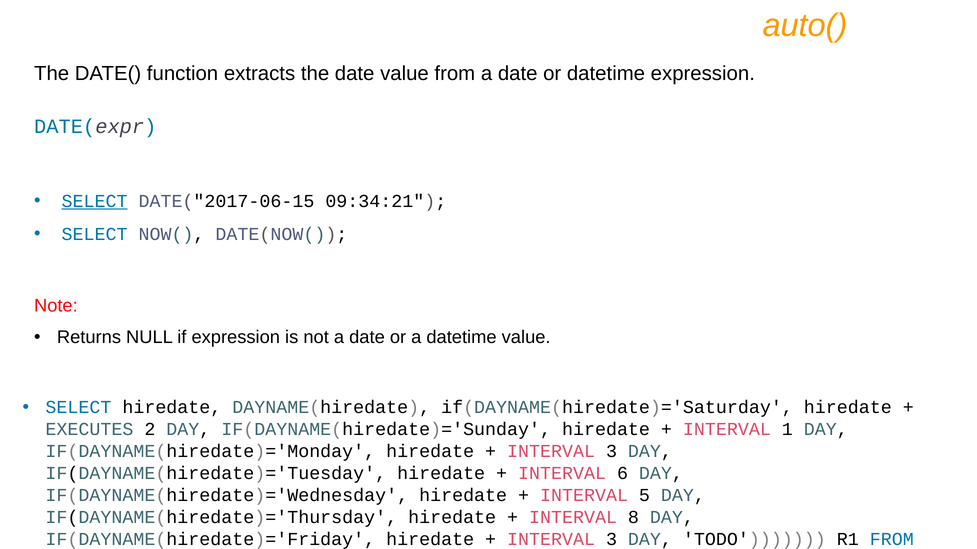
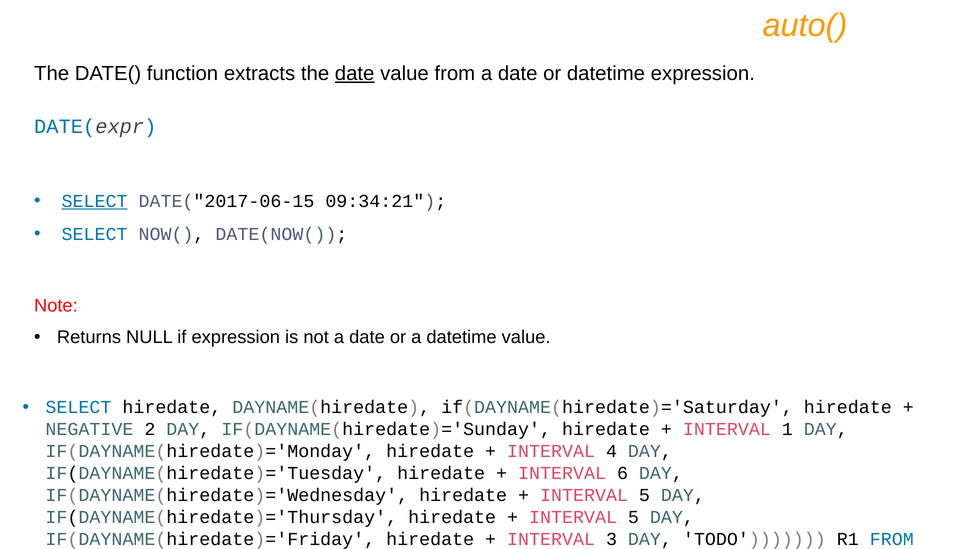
date underline: none -> present (355, 74)
EXECUTES: EXECUTES -> NEGATIVE (89, 430)
3: 3 -> 4 (612, 452)
8: 8 -> 5 (633, 518)
